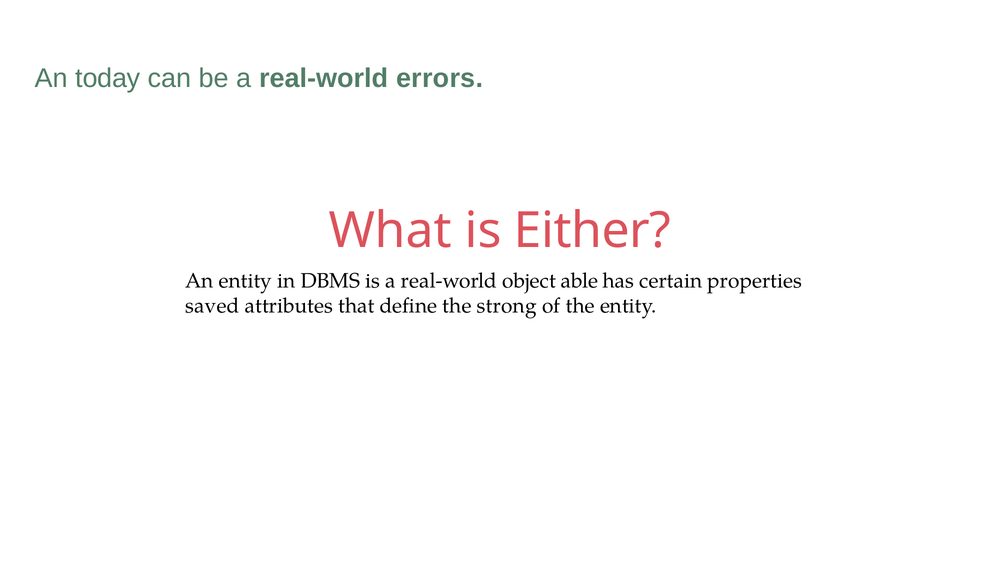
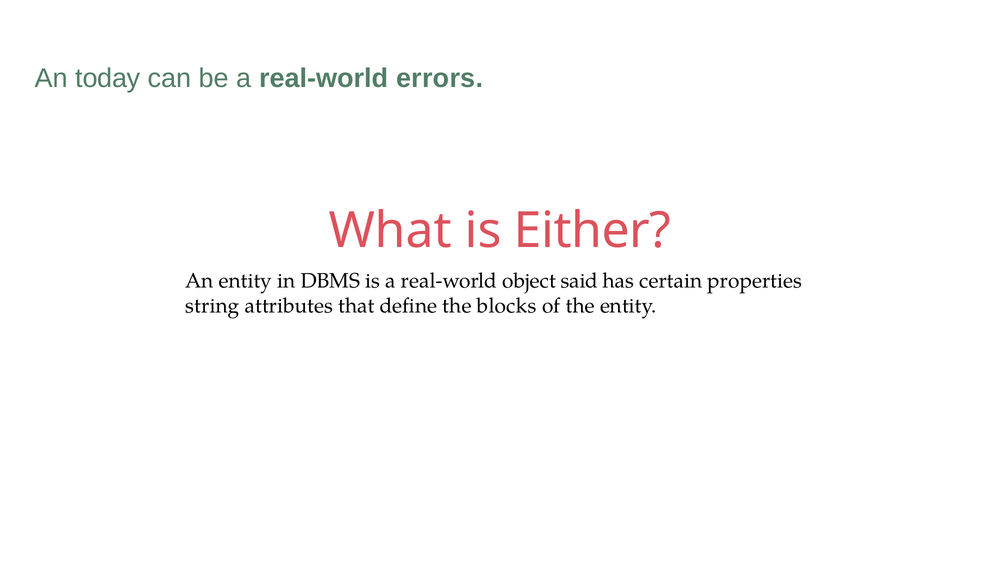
able: able -> said (580, 281)
saved: saved -> string (212, 306)
strong: strong -> blocks (507, 306)
